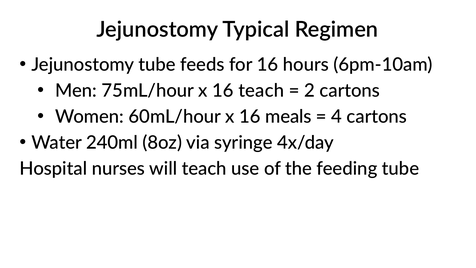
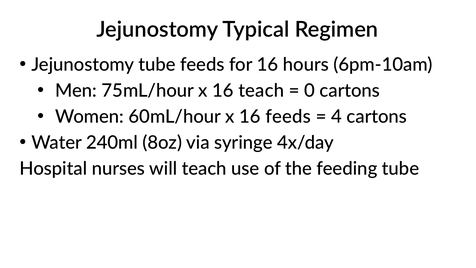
2: 2 -> 0 (310, 91)
16 meals: meals -> feeds (288, 117)
